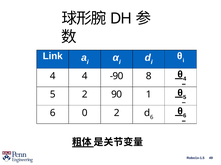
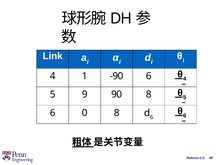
4 4: 4 -> 1 (85, 76)
-90 8: 8 -> 6 (149, 76)
5 2: 2 -> 9 (85, 95)
90 1: 1 -> 8 (149, 95)
0 2: 2 -> 8 (117, 113)
